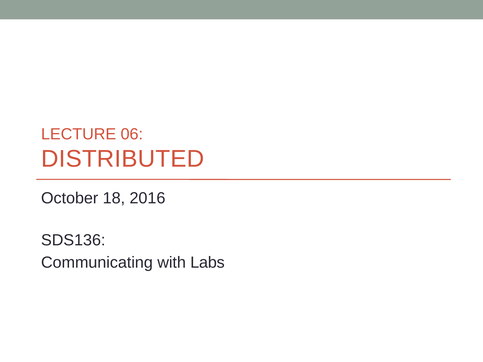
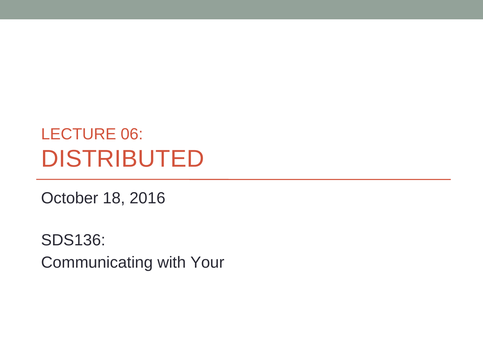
Labs: Labs -> Your (207, 263)
